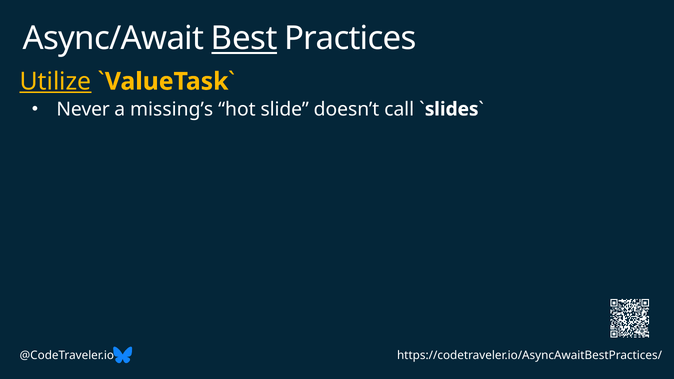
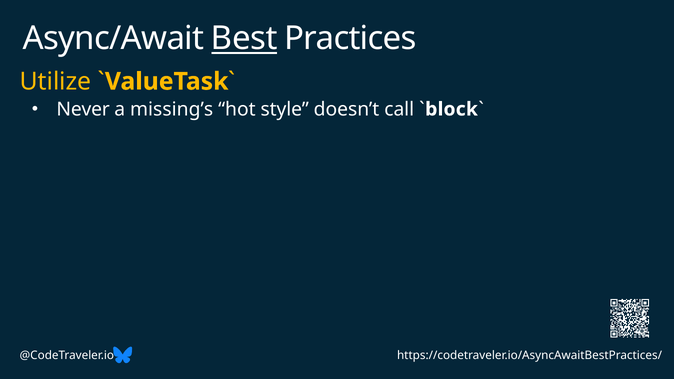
Utilize underline: present -> none (56, 82)
slide: slide -> style (285, 109)
slides: slides -> block (452, 109)
